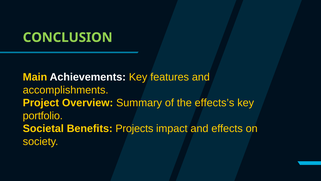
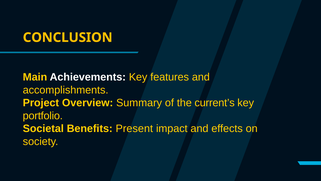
CONCLUSION colour: light green -> yellow (68, 37)
effects’s: effects’s -> current’s (215, 103)
Projects: Projects -> Present (134, 128)
